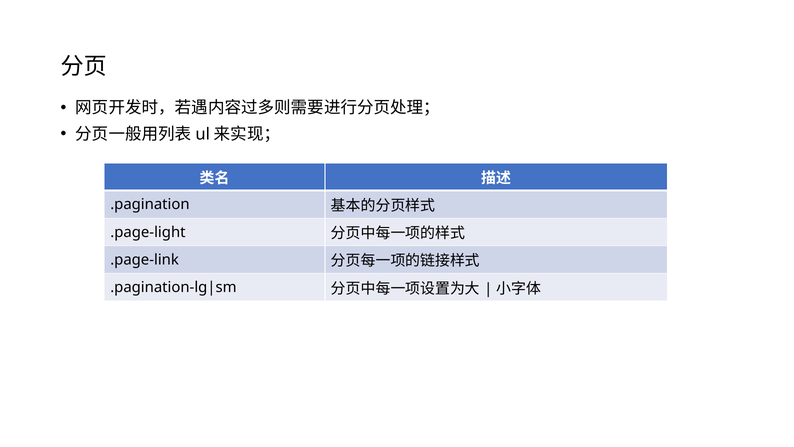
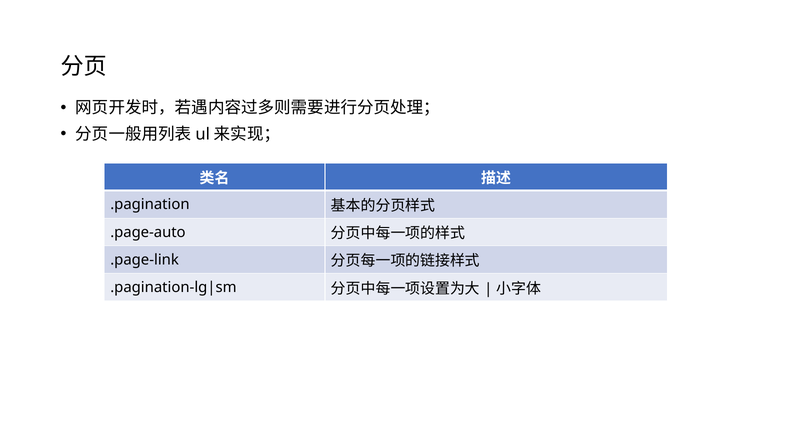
.page-light: .page-light -> .page-auto (148, 232)
